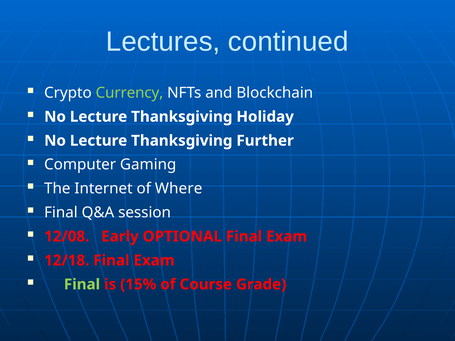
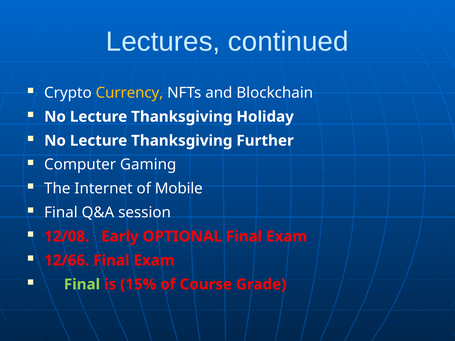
Currency colour: light green -> yellow (129, 93)
Where: Where -> Mobile (179, 189)
12/18: 12/18 -> 12/66 (67, 261)
